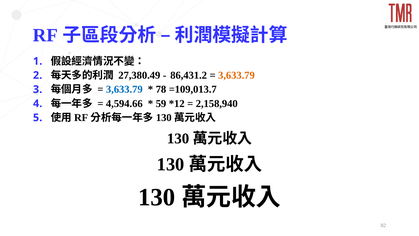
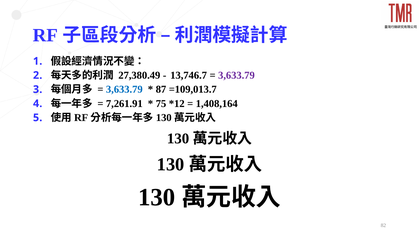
86,431.2: 86,431.2 -> 13,746.7 (189, 75)
3,633.79 colour: orange -> purple (236, 75)
78: 78 -> 87 (161, 89)
4,594.66: 4,594.66 -> 7,261.91 (124, 103)
59: 59 -> 75 (161, 103)
2,158,940: 2,158,940 -> 1,408,164 (217, 103)
